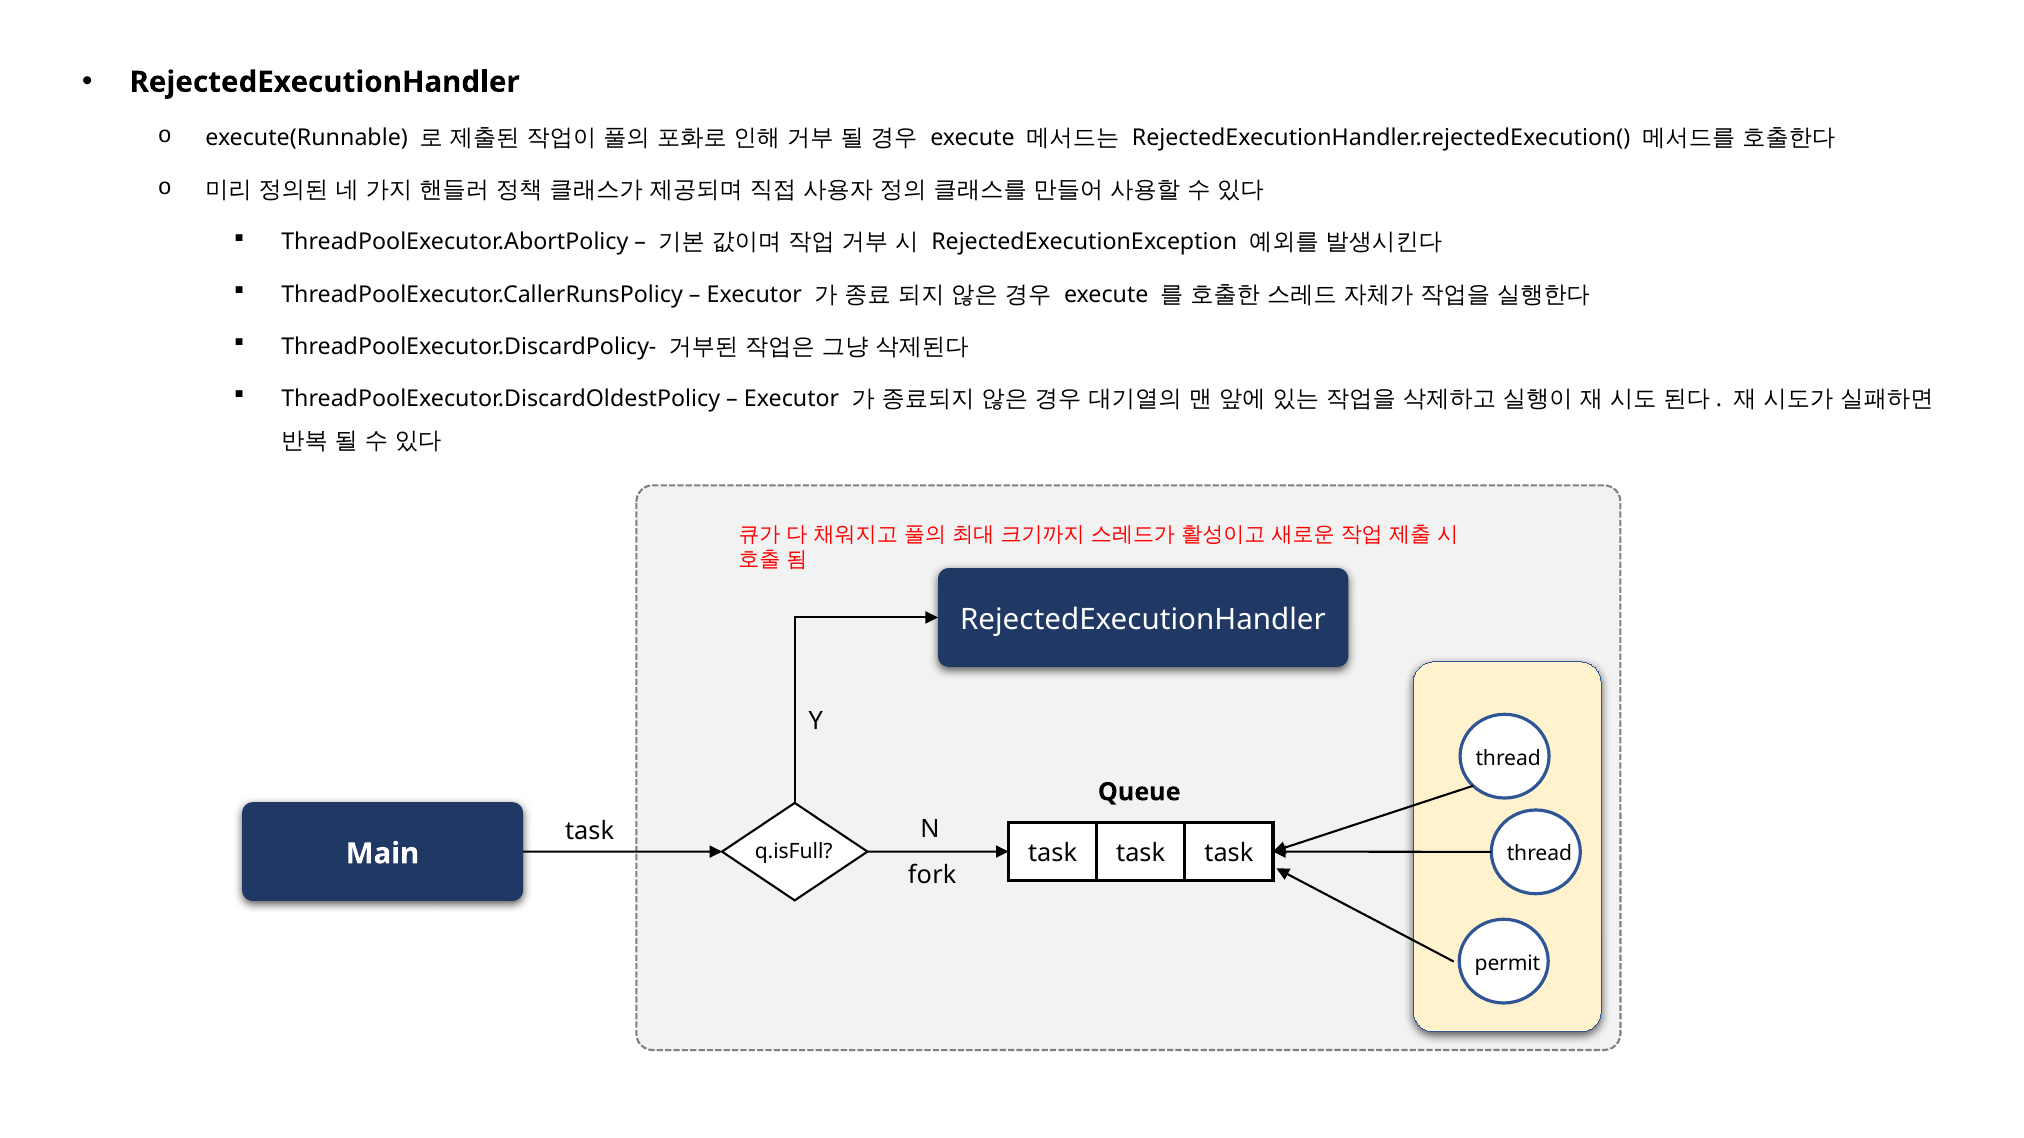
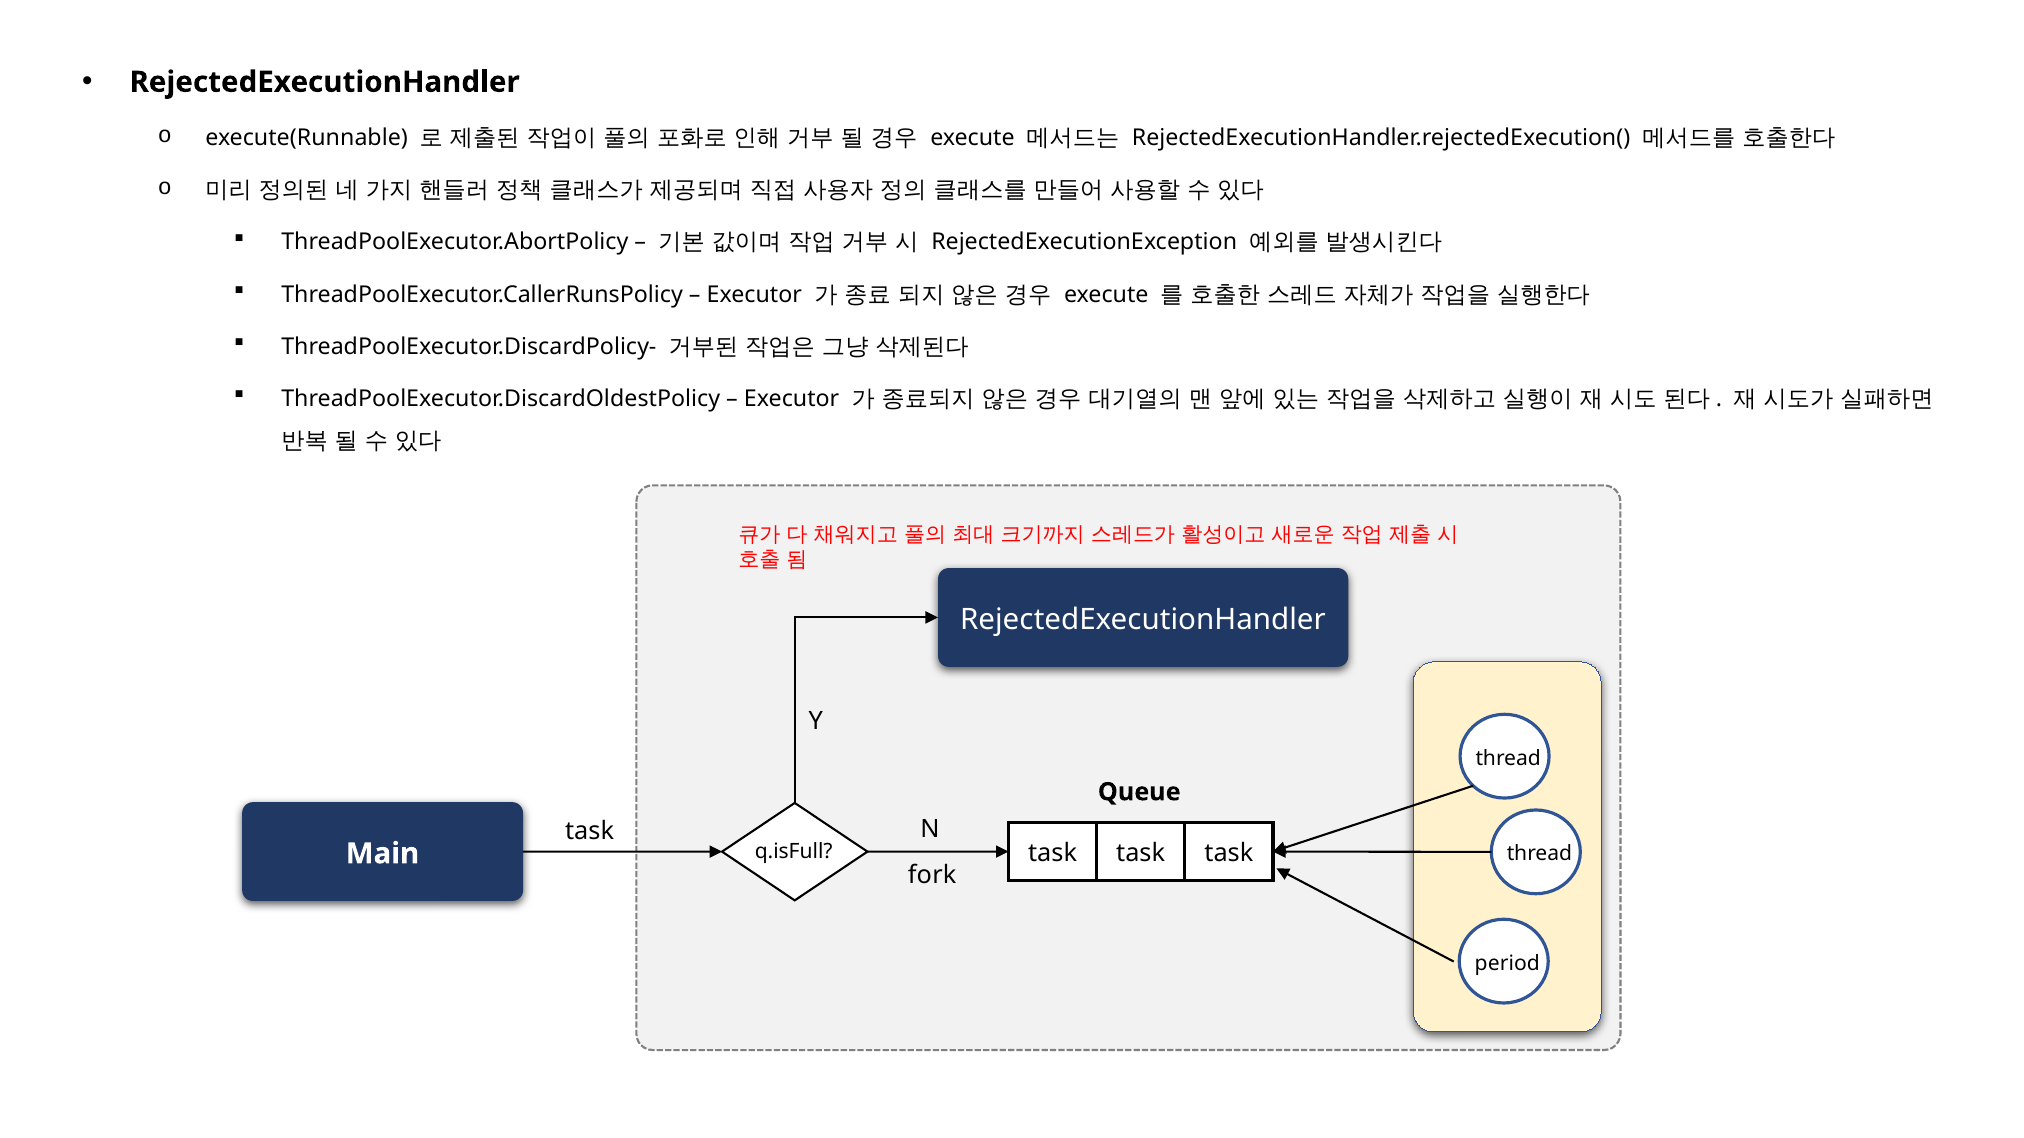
permit: permit -> period (1507, 963)
